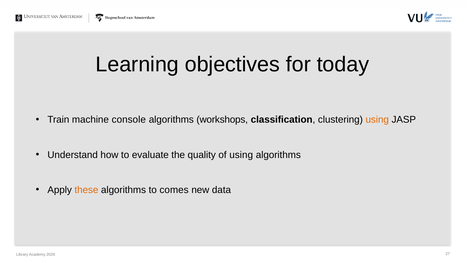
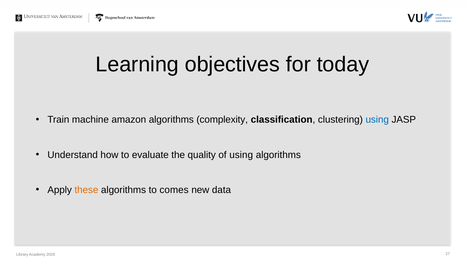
console: console -> amazon (129, 120)
workshops: workshops -> complexity (222, 120)
using colour: orange -> blue (377, 120)
